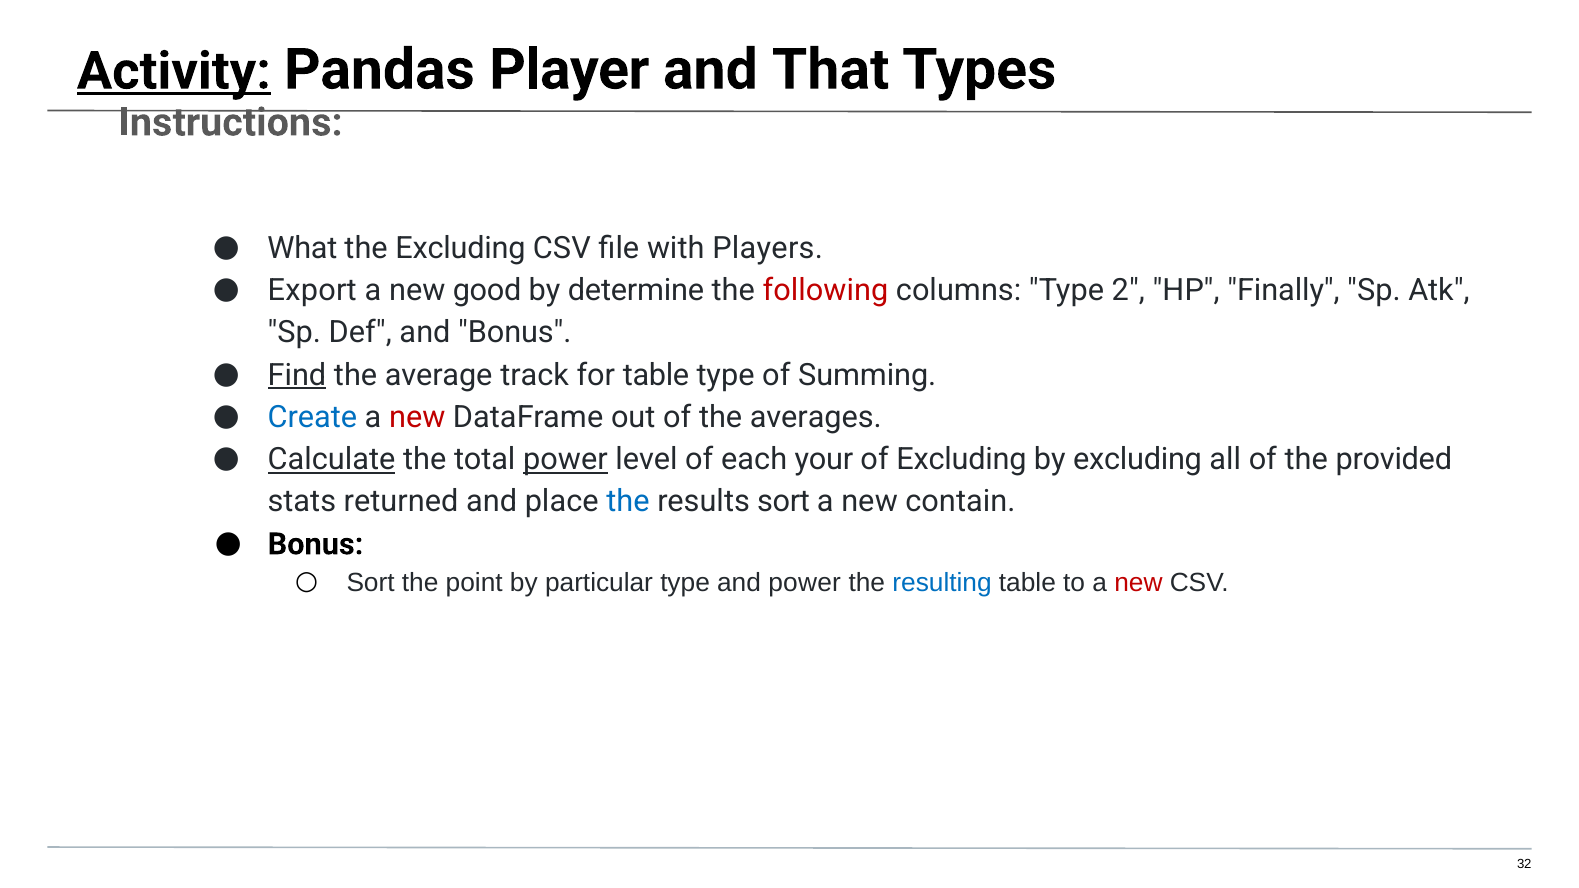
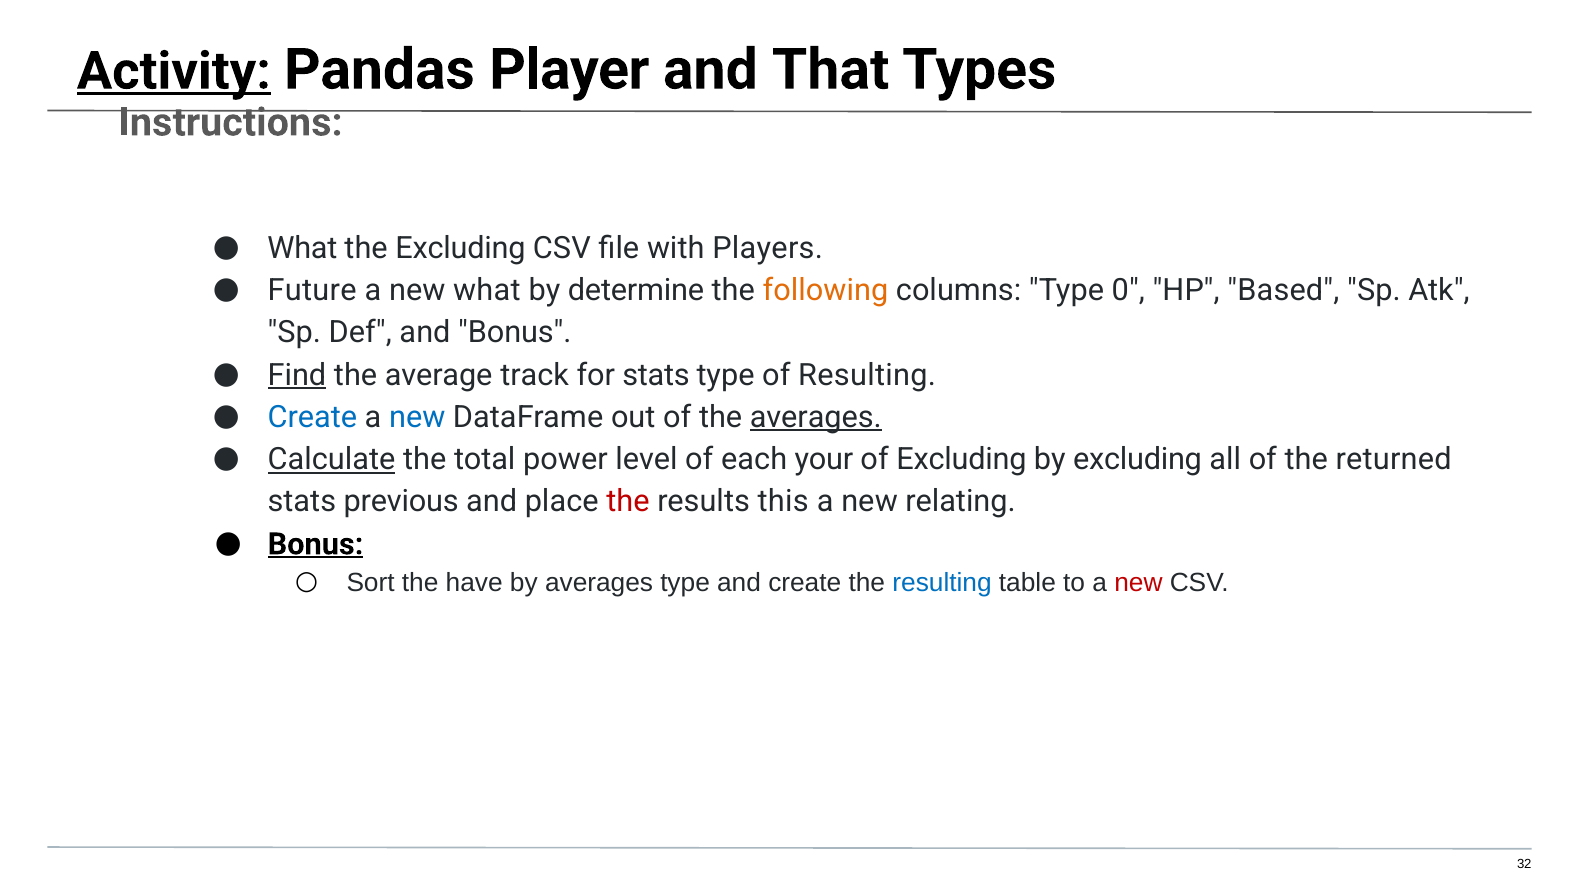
Export: Export -> Future (312, 290)
new good: good -> what (487, 290)
following colour: red -> orange (826, 290)
2: 2 -> 0 (1128, 290)
Finally: Finally -> Based (1283, 290)
for table: table -> stats (656, 375)
of Summing: Summing -> Resulting (867, 375)
new colour: red -> blue (417, 417)
averages underline: none -> present (816, 417)
power underline: present -> none (565, 460)
provided: provided -> returned (1394, 460)
returned: returned -> previous (401, 502)
the colour: blue -> red (628, 502)
results sort: sort -> this (783, 502)
contain: contain -> relating (960, 502)
Bonus underline: none -> present (315, 544)
point: point -> have (474, 583)
by particular: particular -> averages (599, 583)
and power: power -> create (805, 583)
